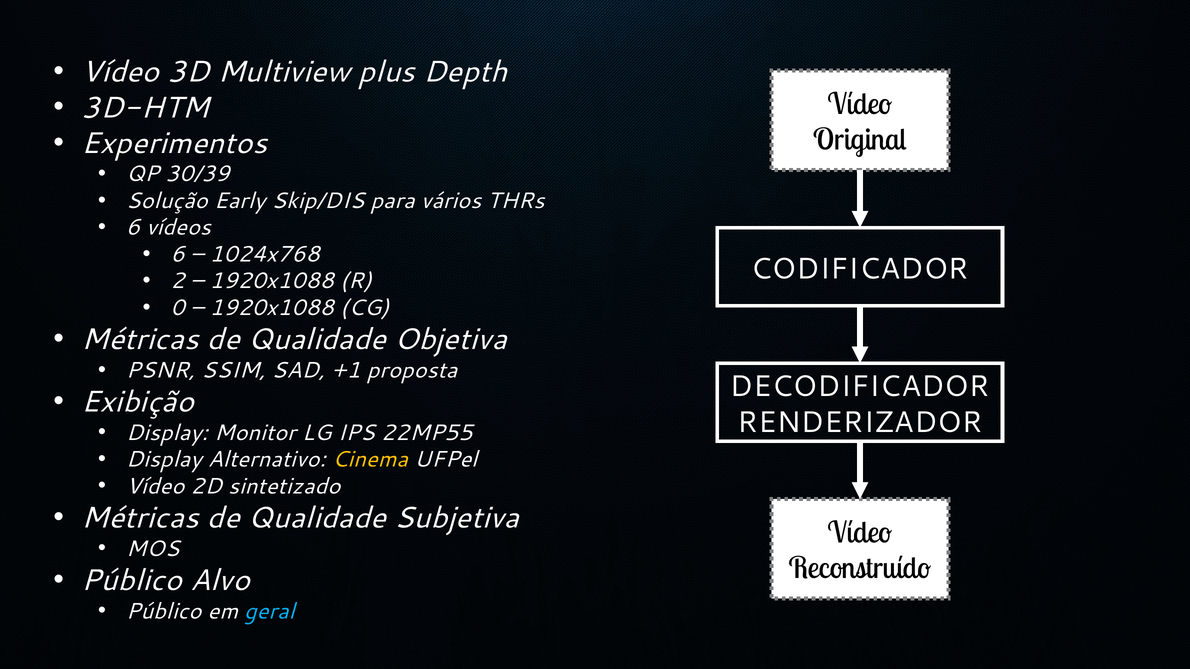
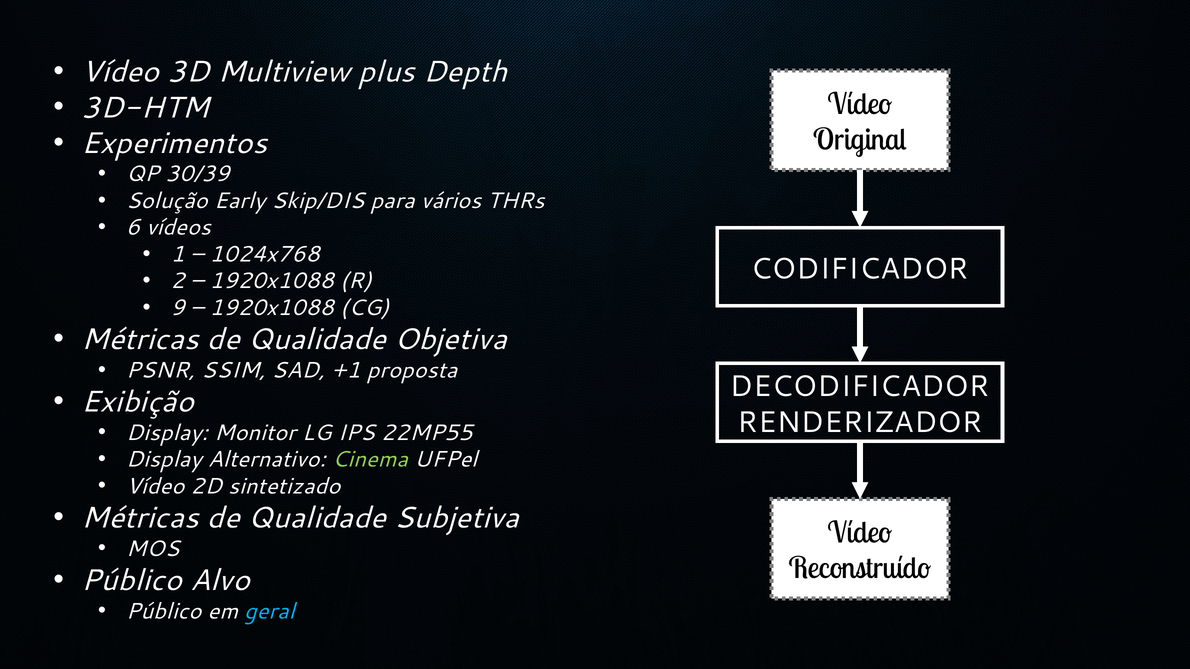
6: 6 -> 1 (178, 255)
0: 0 -> 9 (178, 308)
Cinema colour: yellow -> light green (370, 460)
